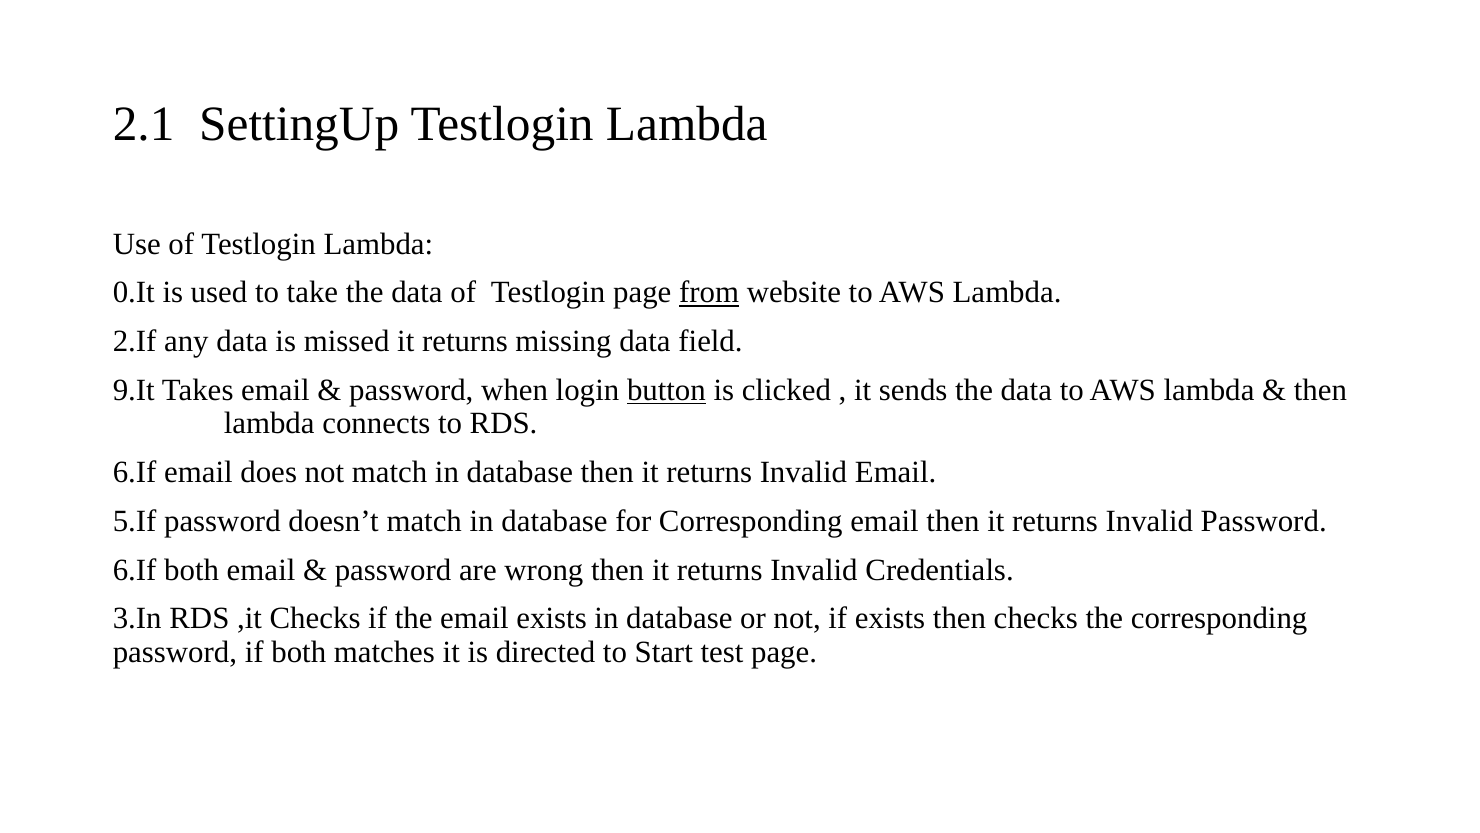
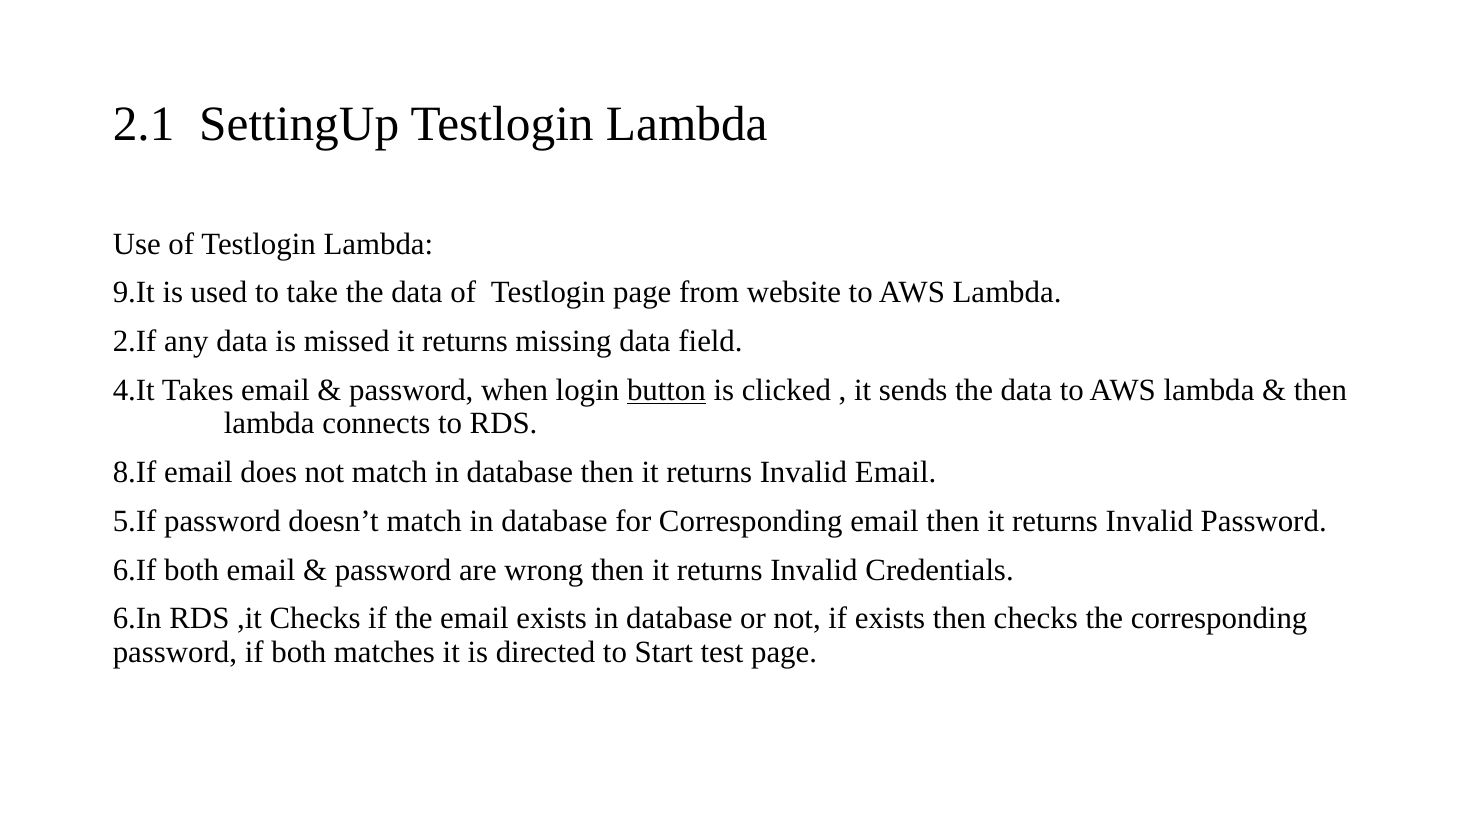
0.It: 0.It -> 9.It (134, 292)
from underline: present -> none (709, 292)
9.It: 9.It -> 4.It (134, 390)
6.If: 6.If -> 8.If (135, 472)
3.In: 3.In -> 6.In (137, 618)
